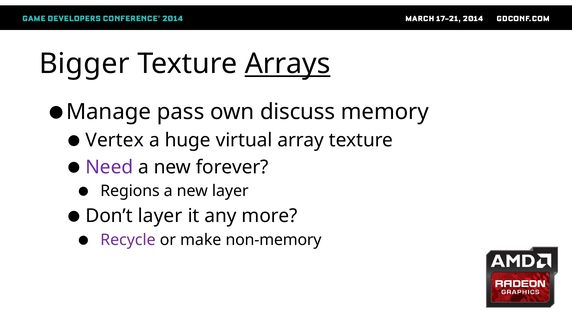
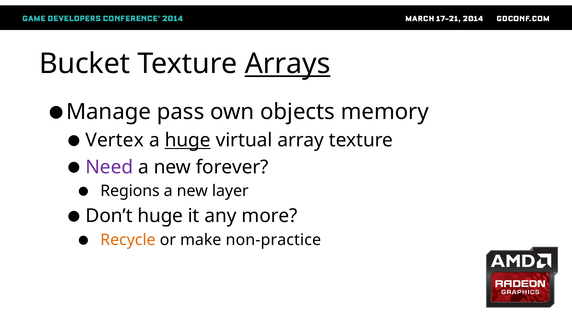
Bigger: Bigger -> Bucket (85, 64)
discuss: discuss -> objects (298, 112)
huge underline: none -> present (188, 140)
Don’t layer: layer -> huge (160, 216)
Recycle colour: purple -> orange (128, 240)
non-memory: non-memory -> non-practice (273, 240)
